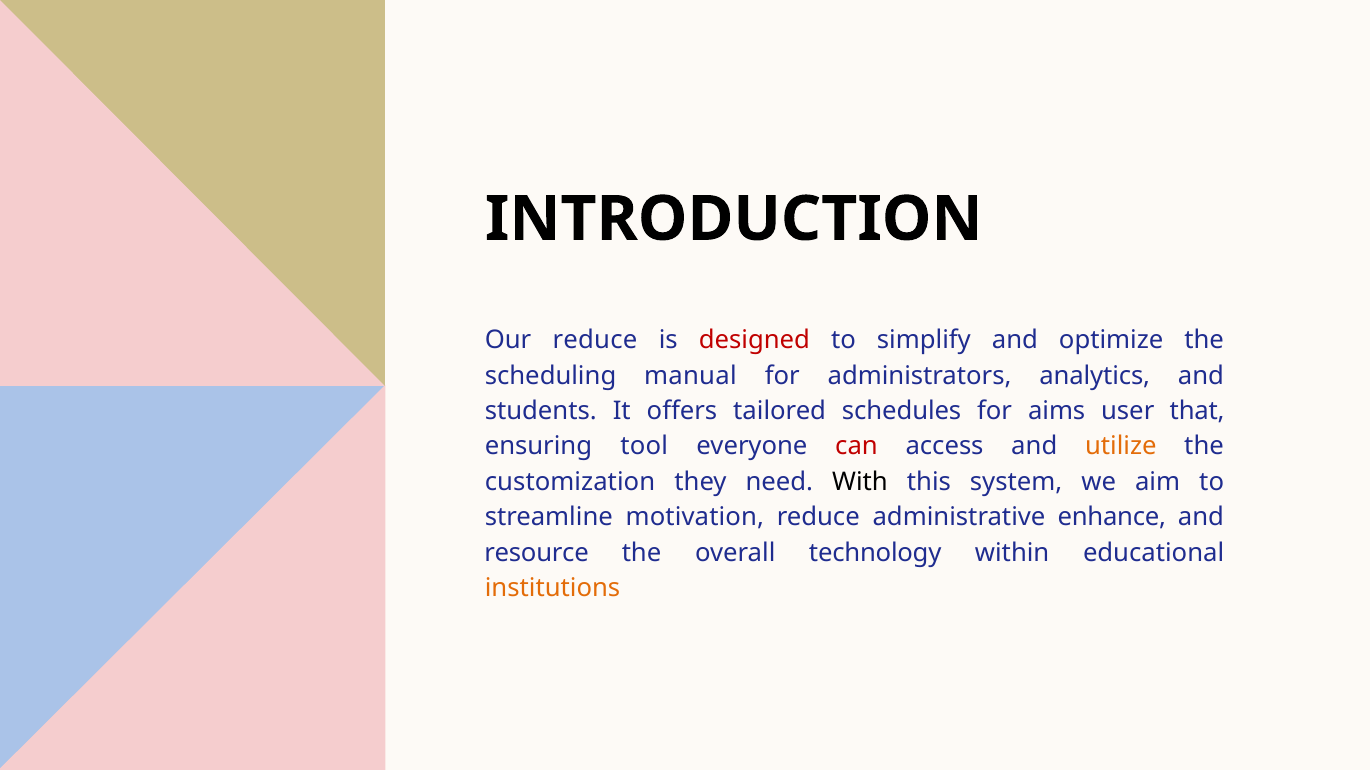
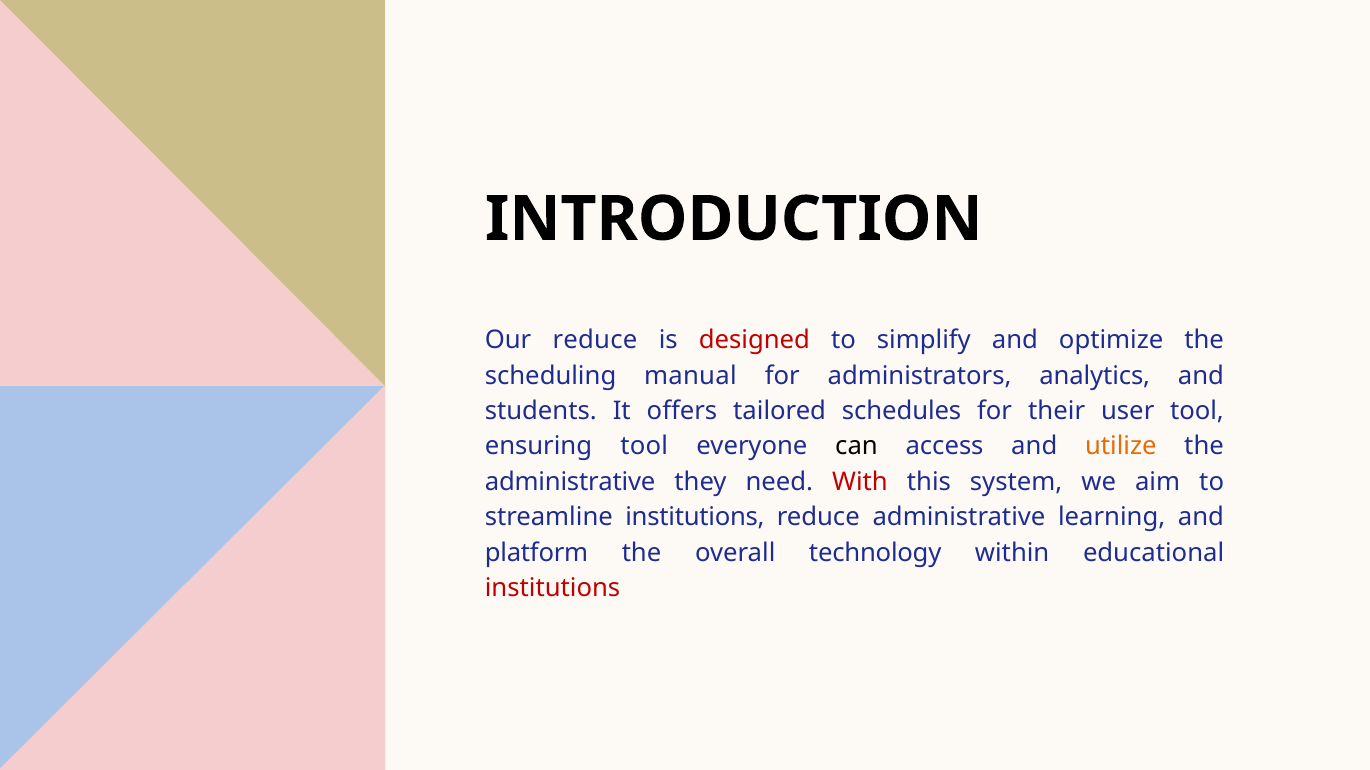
aims: aims -> their (1057, 411)
user that: that -> tool (1197, 411)
can colour: red -> black (857, 447)
customization: customization -> administrative (570, 482)
With colour: black -> red (860, 482)
streamline motivation: motivation -> institutions (695, 518)
enhance: enhance -> learning (1112, 518)
resource: resource -> platform (537, 553)
institutions colour: orange -> red (553, 589)
